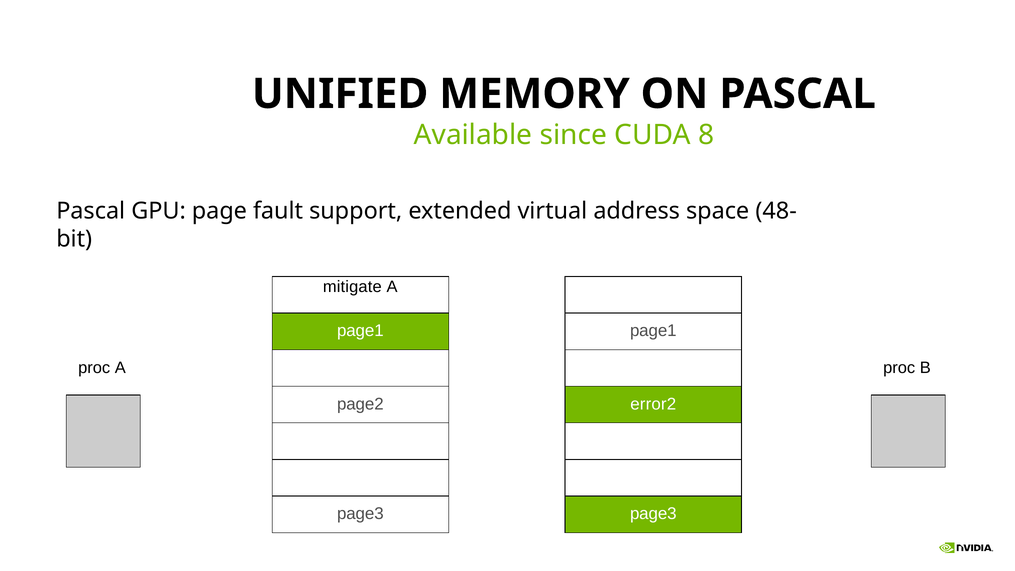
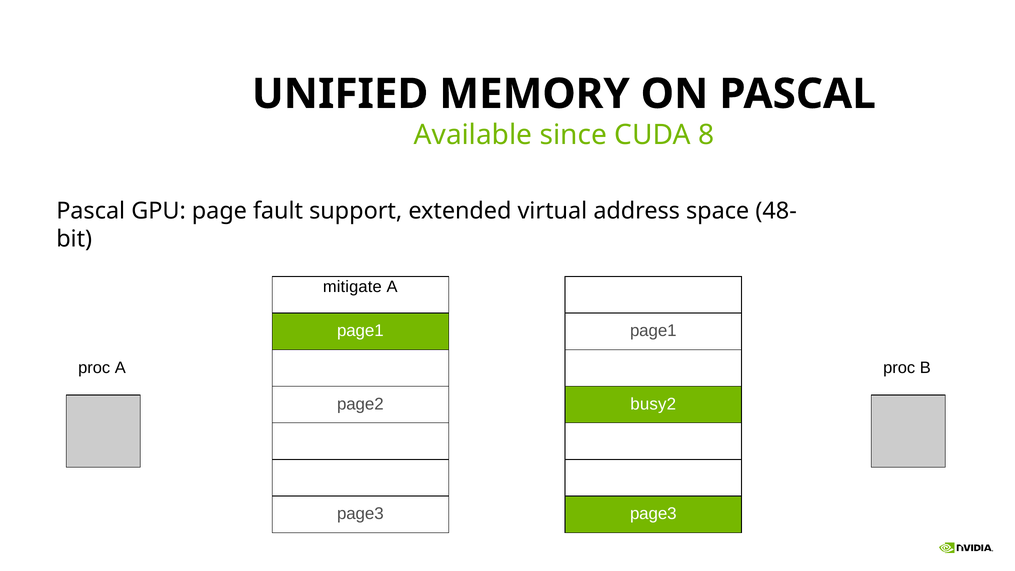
error2: error2 -> busy2 (653, 404)
